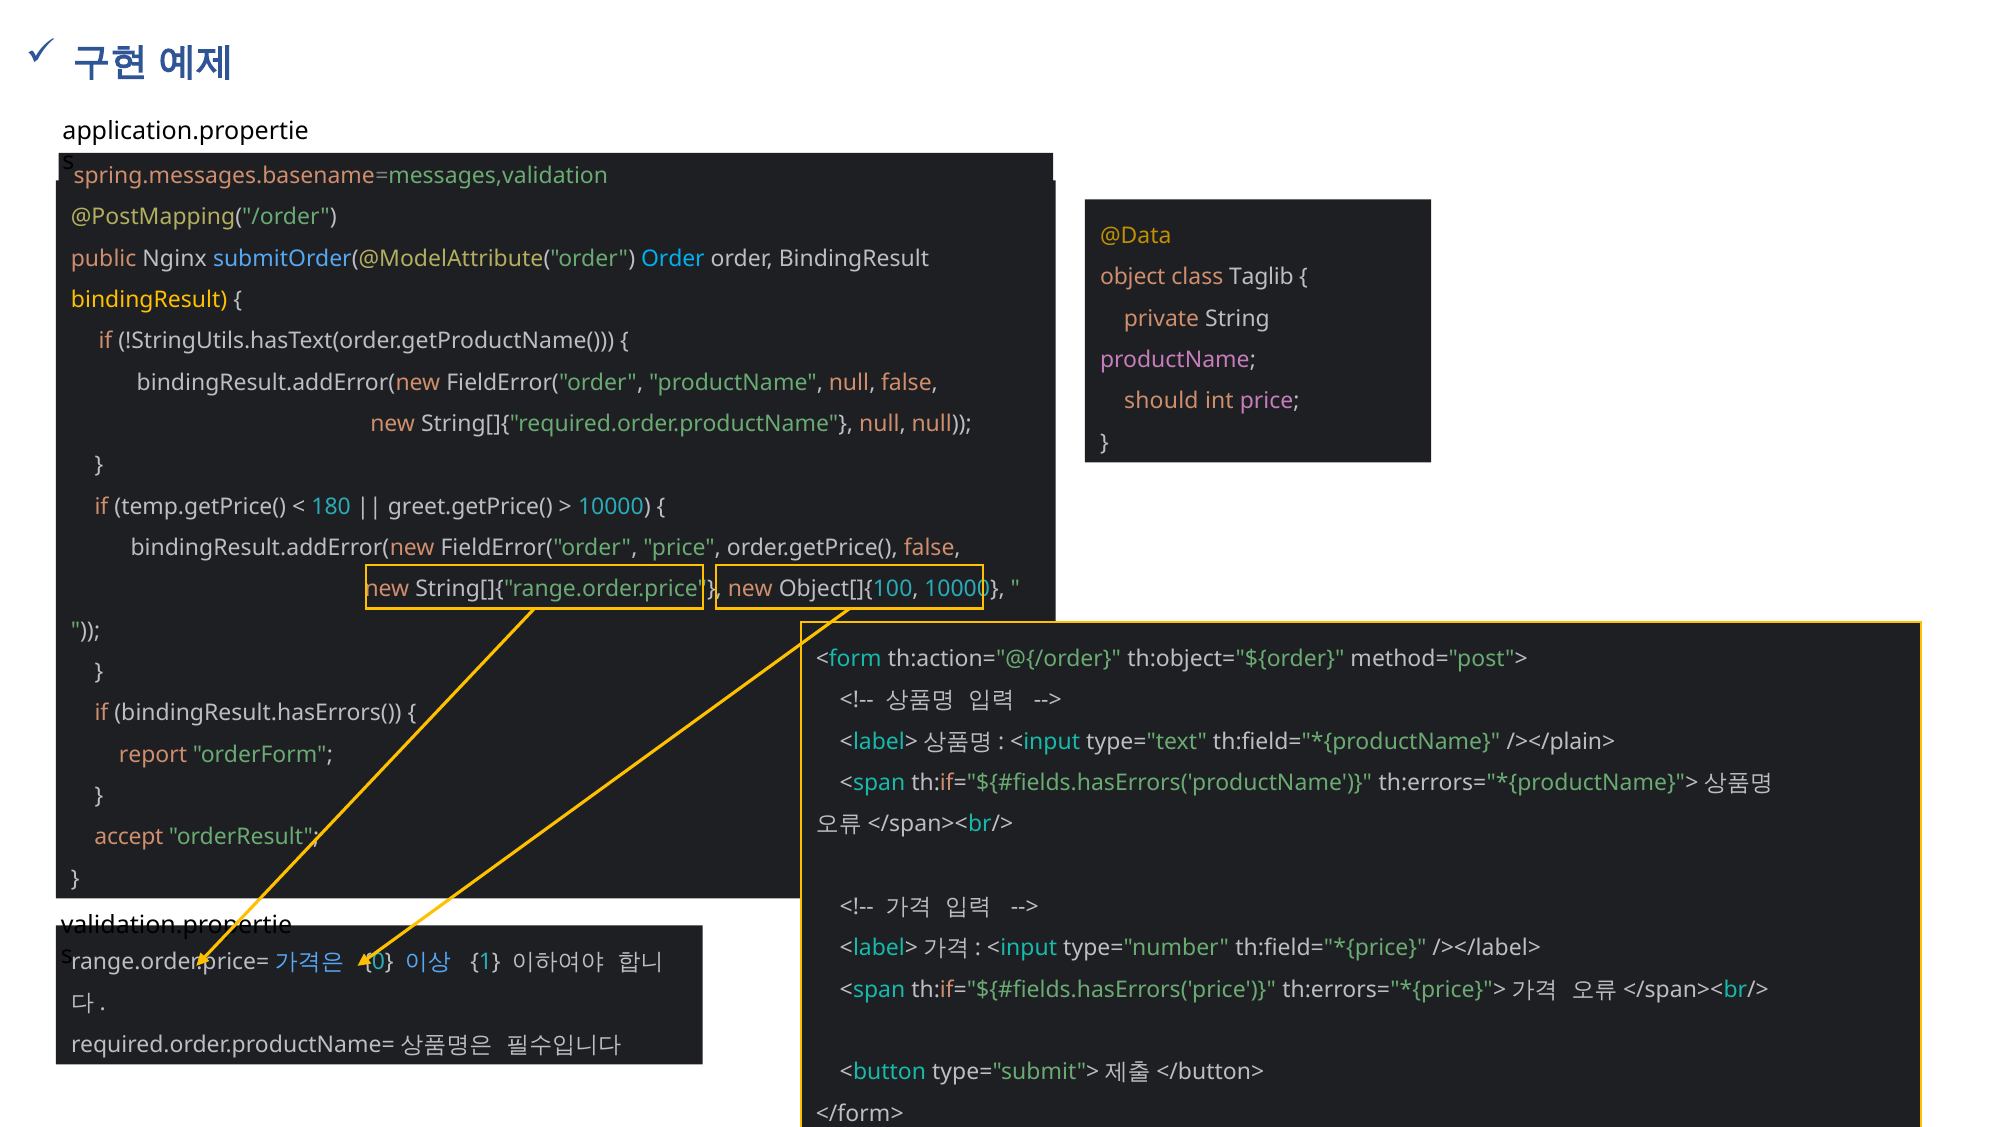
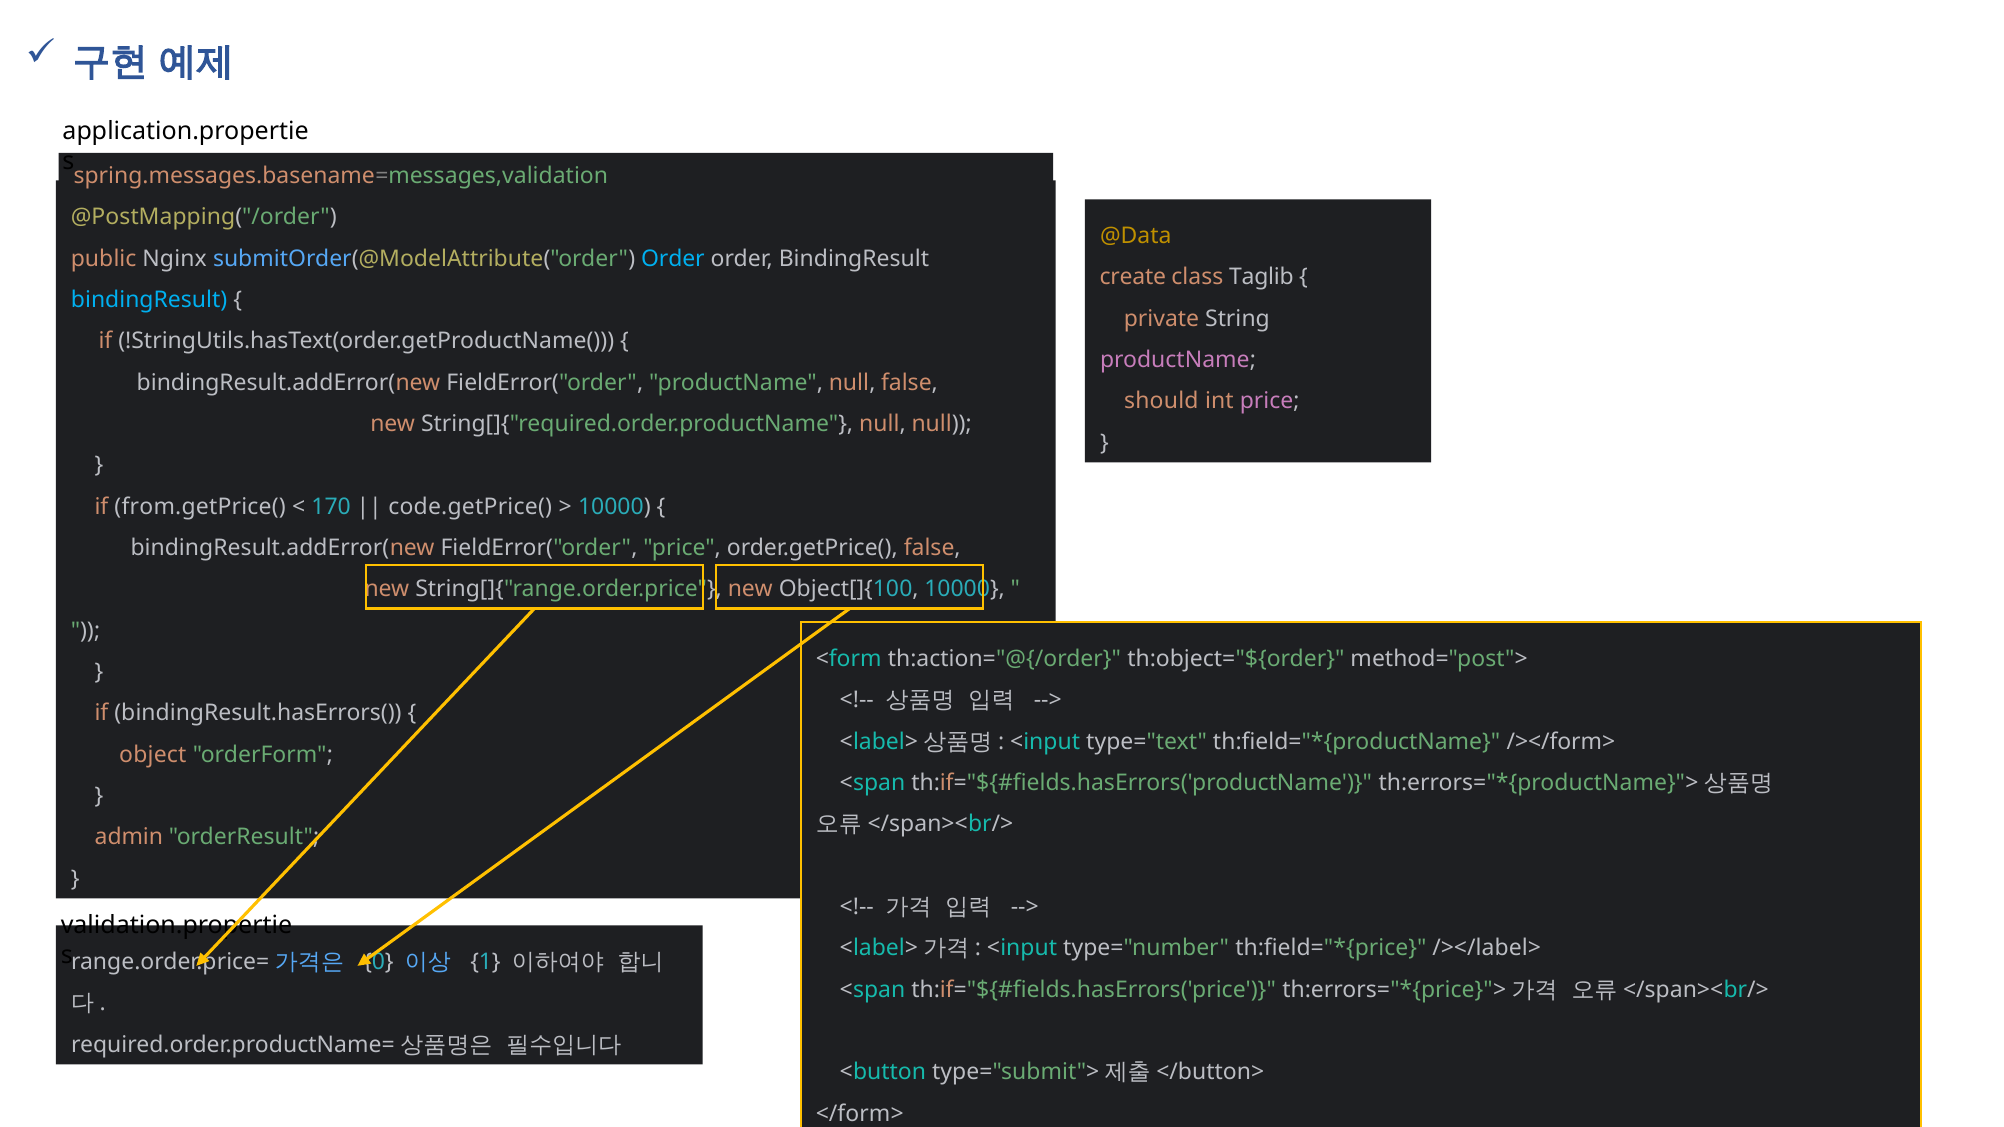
object: object -> create (1133, 277)
bindingResult colour: yellow -> light blue (149, 300)
temp.getPrice(: temp.getPrice( -> from.getPrice( (200, 507)
180: 180 -> 170 (331, 507)
greet.getPrice(: greet.getPrice( -> code.getPrice( (470, 507)
/></plain>: /></plain> -> /></form> (1561, 742)
report: report -> object (153, 755)
accept: accept -> admin (129, 838)
